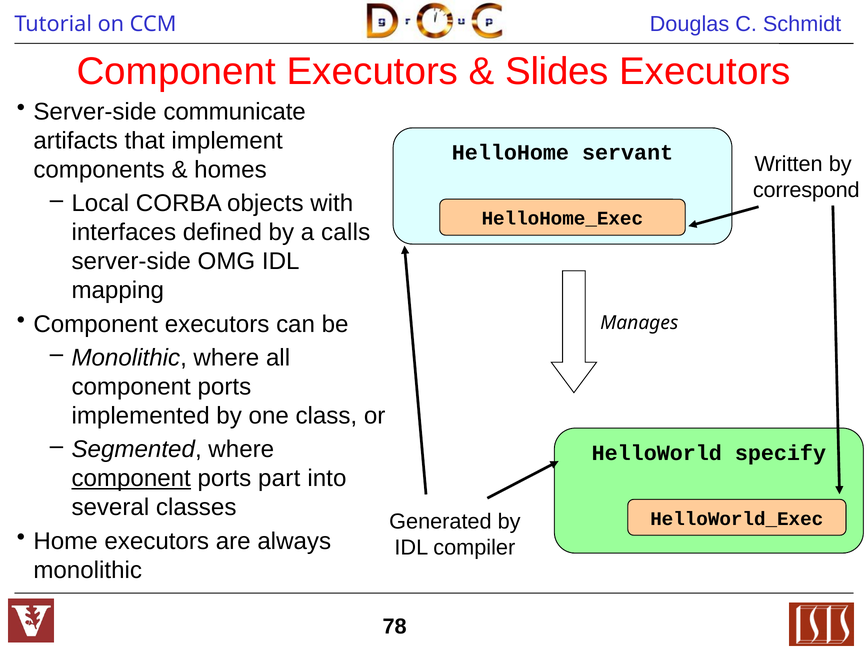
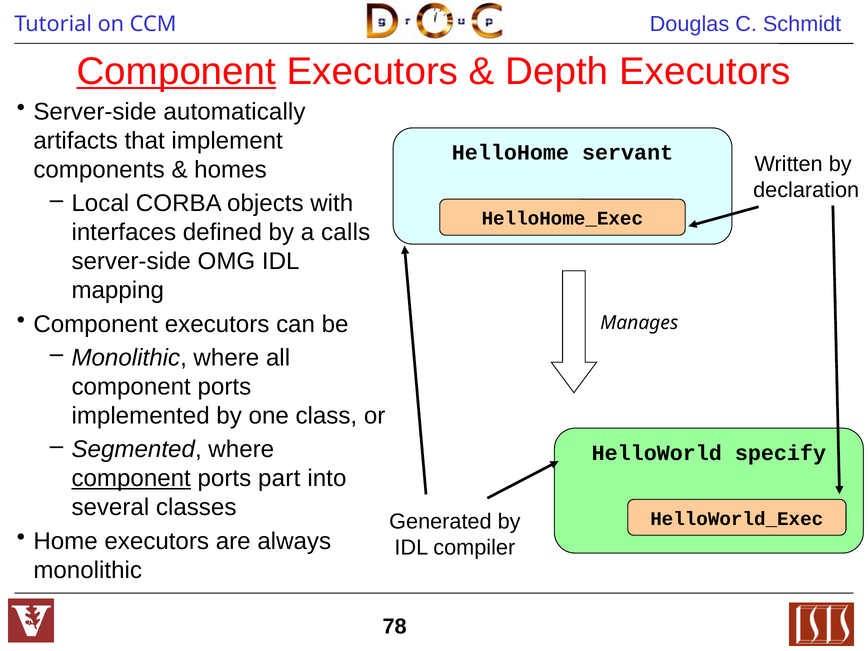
Component underline: none -> present (176, 71)
Slides: Slides -> Depth (557, 71)
communicate: communicate -> automatically (234, 112)
correspond: correspond -> declaration (806, 190)
